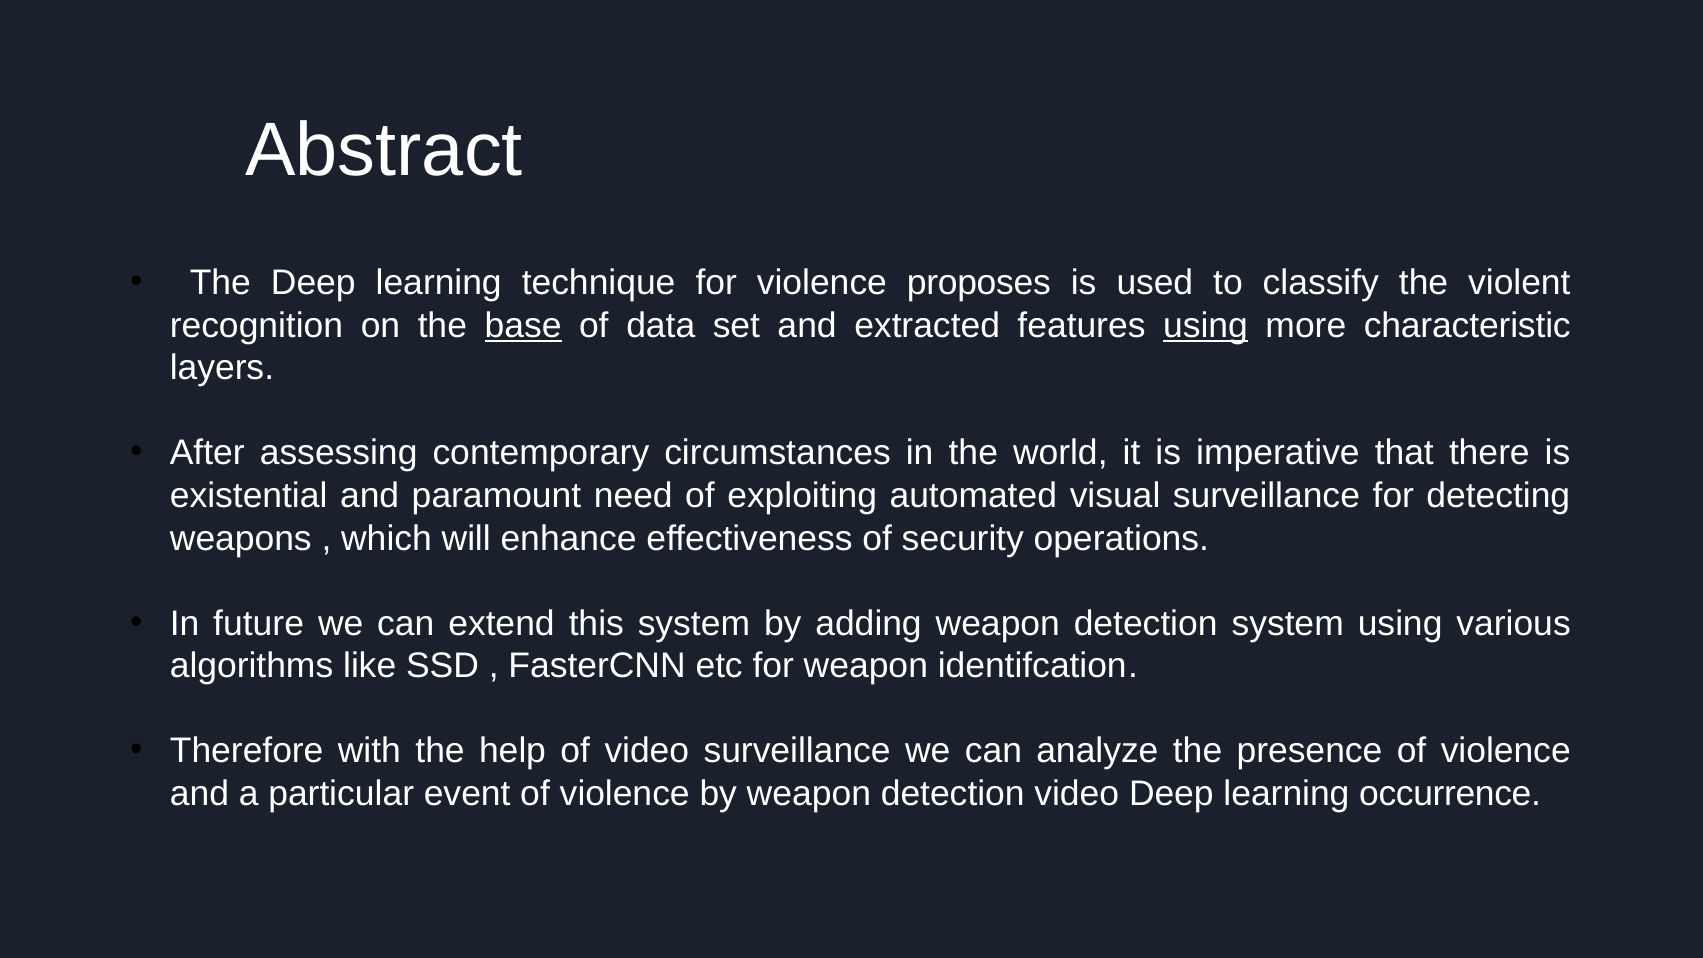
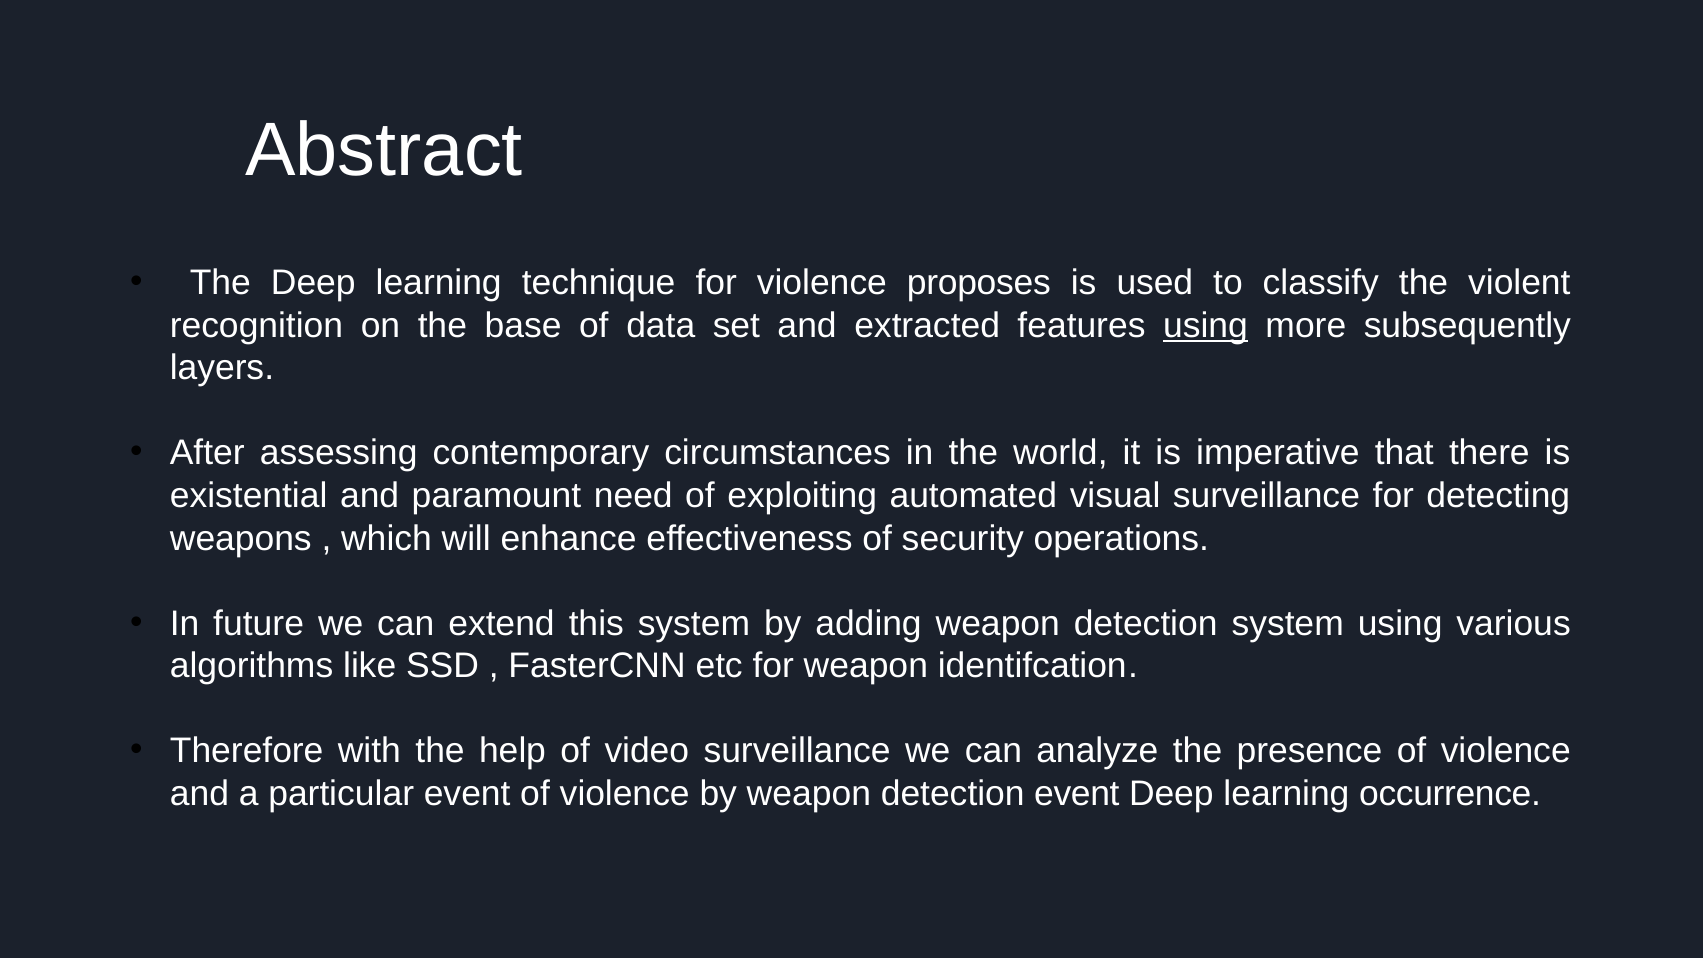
base underline: present -> none (523, 325)
characteristic: characteristic -> subsequently (1467, 325)
detection video: video -> event (1077, 794)
